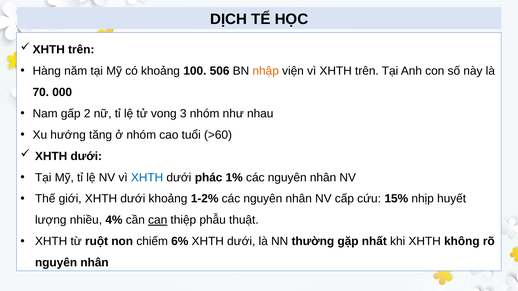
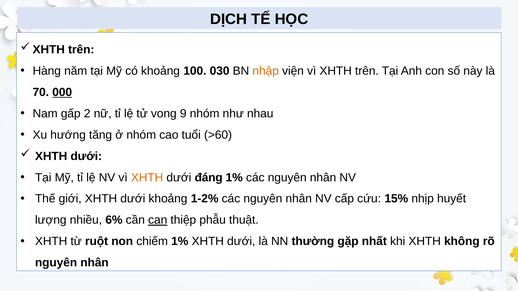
506: 506 -> 030 (220, 71)
000 underline: none -> present (62, 92)
3: 3 -> 9 (183, 114)
XHTH colour: blue -> orange (147, 178)
phác: phác -> đáng (209, 178)
4%: 4% -> 6% (114, 220)
chiếm 6%: 6% -> 1% (180, 242)
